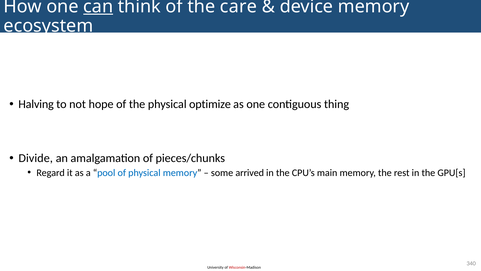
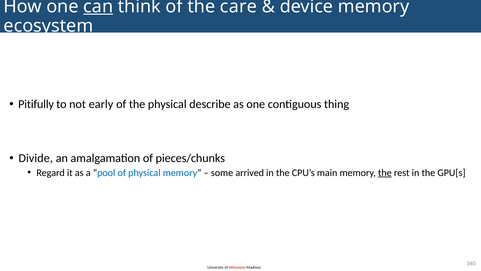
Halving: Halving -> Pitifully (36, 104)
hope: hope -> early (101, 104)
optimize: optimize -> describe (210, 104)
the underline: none -> present (385, 172)
